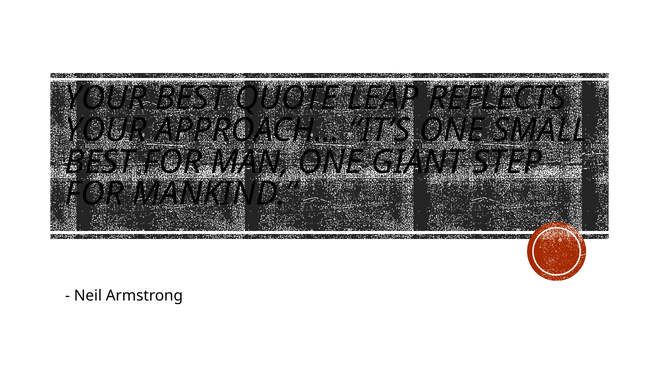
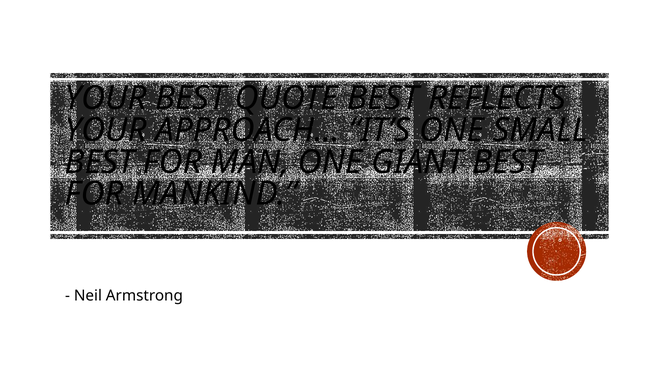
QUOTE LEAP: LEAP -> BEST (383, 98)
GIANT STEP: STEP -> BEST (507, 162)
